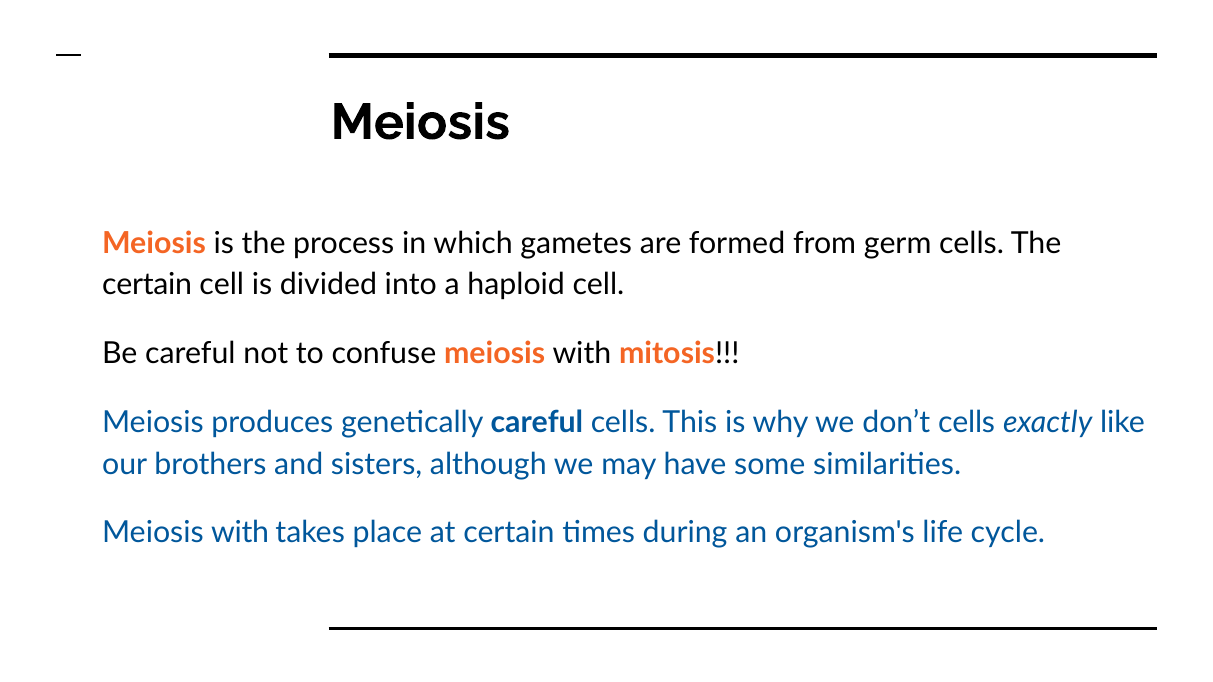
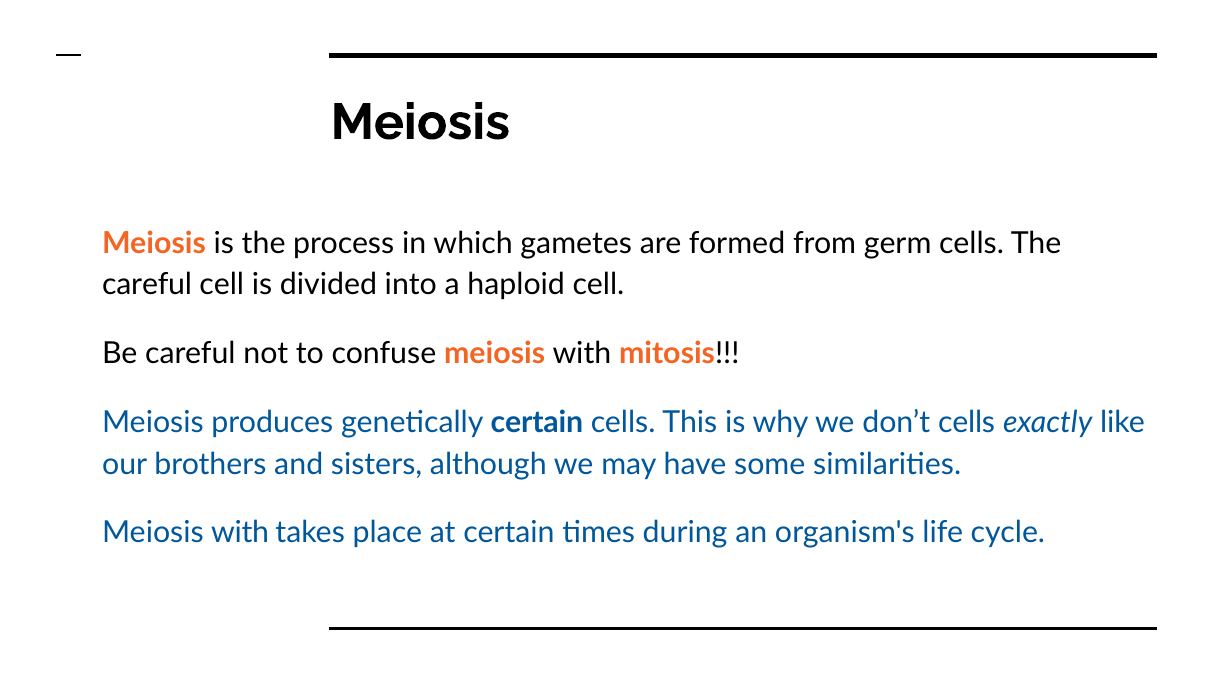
certain: certain -> careful (147, 285)
genetically careful: careful -> certain (537, 423)
